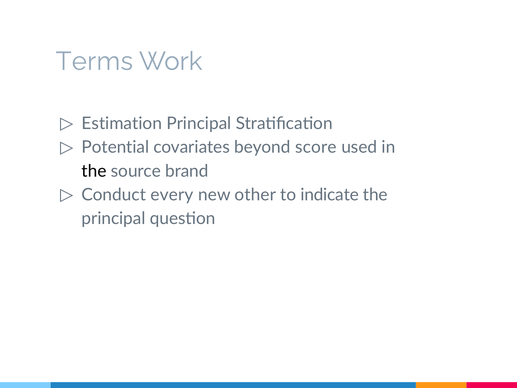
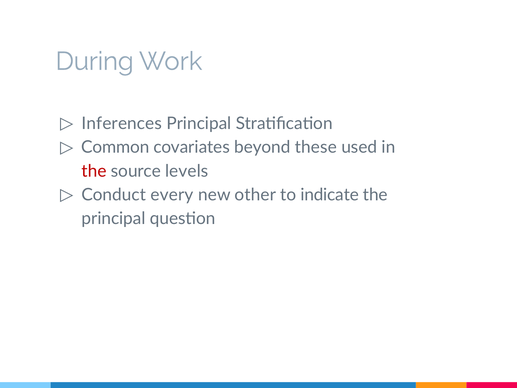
Terms: Terms -> During (95, 61)
Estimation: Estimation -> Inferences (122, 123)
Potential: Potential -> Common (115, 147)
score: score -> these (316, 147)
the colour: black -> red (94, 171)
brand: brand -> levels (187, 171)
